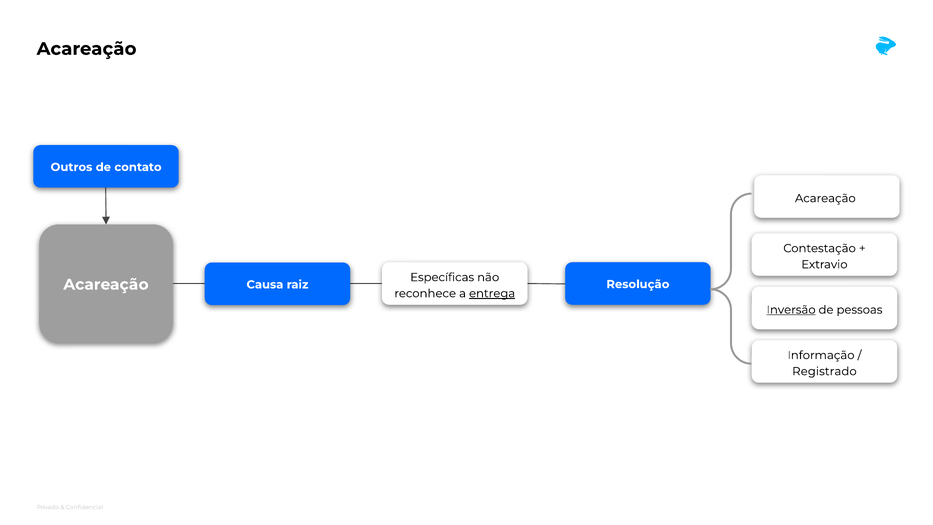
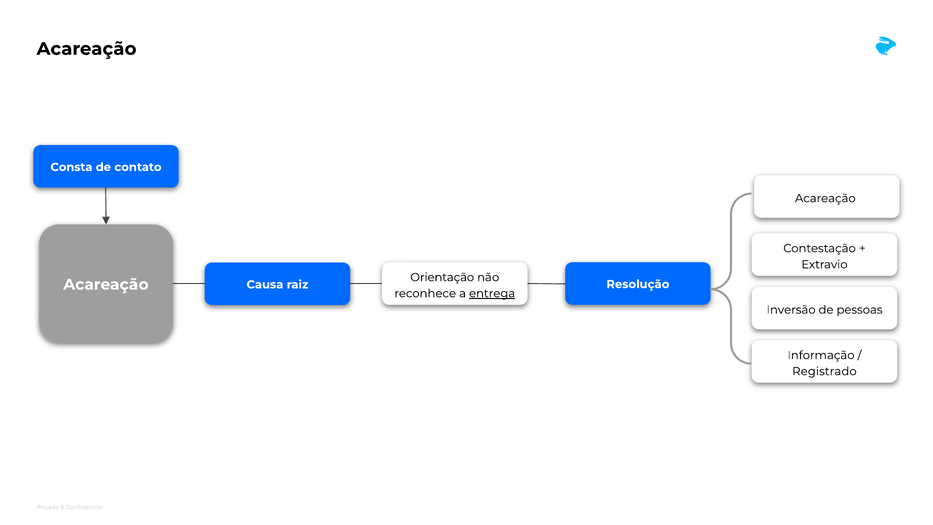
Outros: Outros -> Consta (71, 167)
Específicas: Específicas -> Orientação (442, 277)
Inversão underline: present -> none (791, 310)
